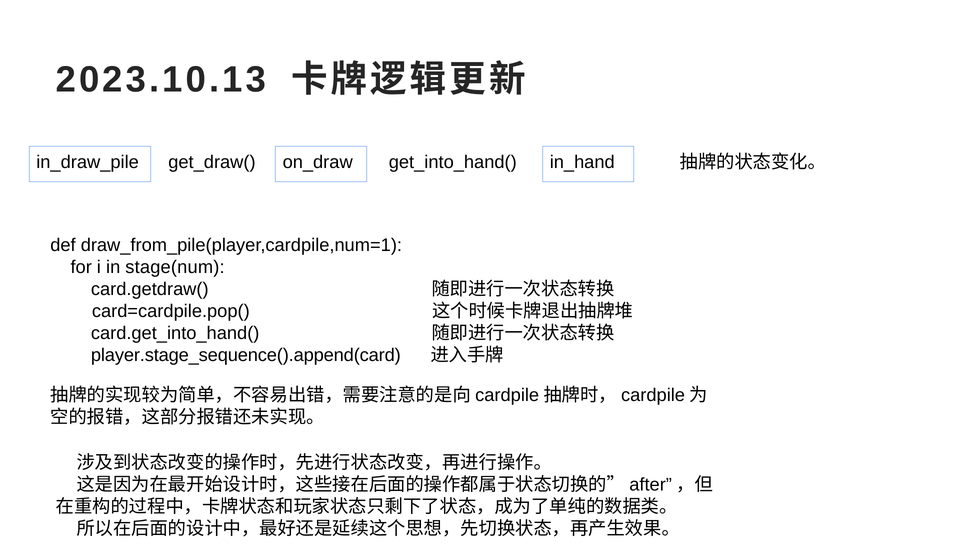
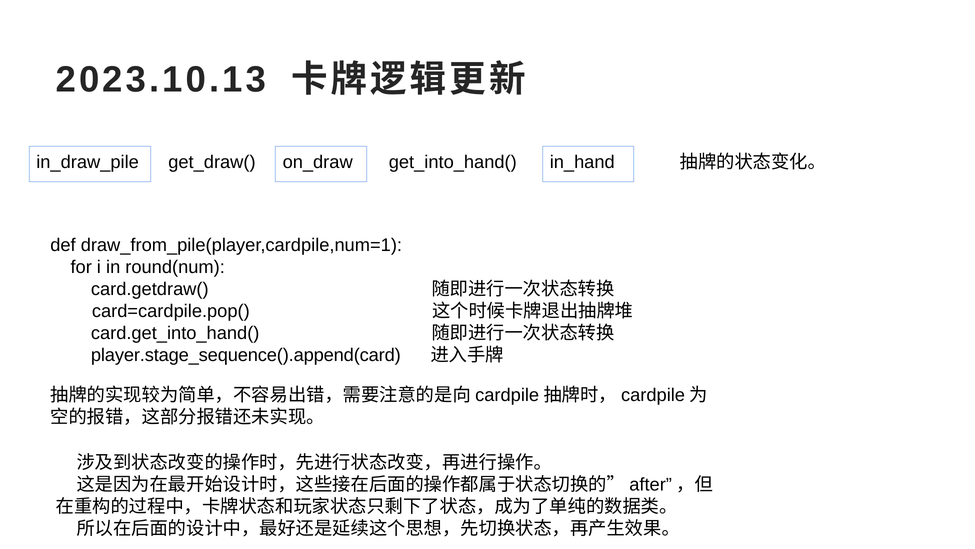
stage(num: stage(num -> round(num (175, 267)
